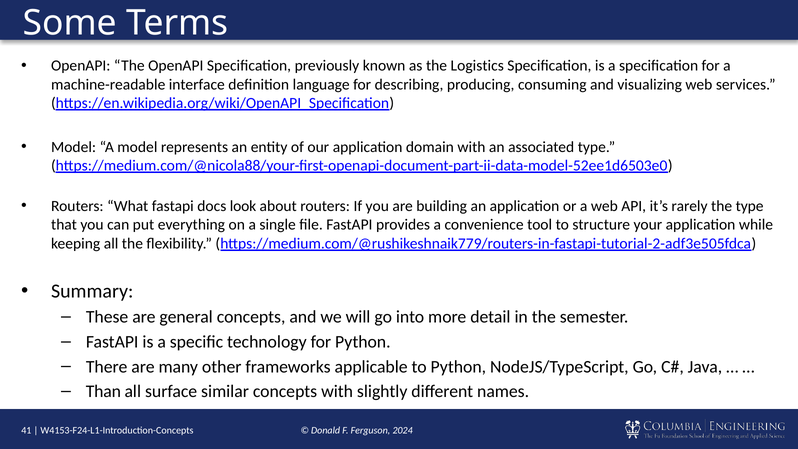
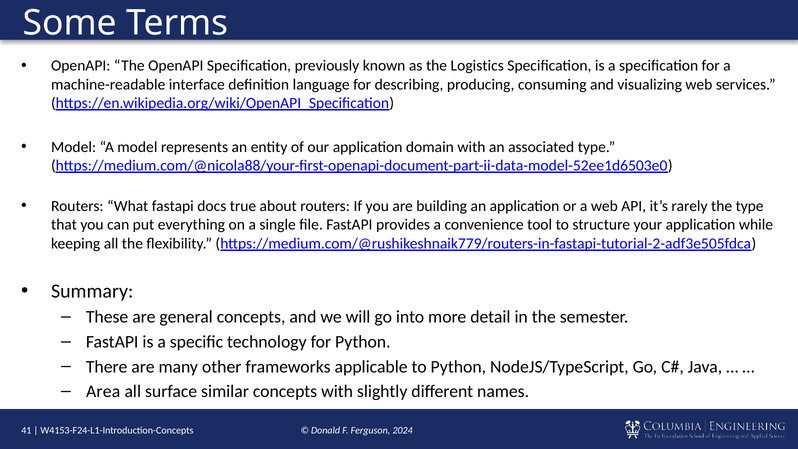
look: look -> true (243, 206)
Than: Than -> Area (103, 391)
